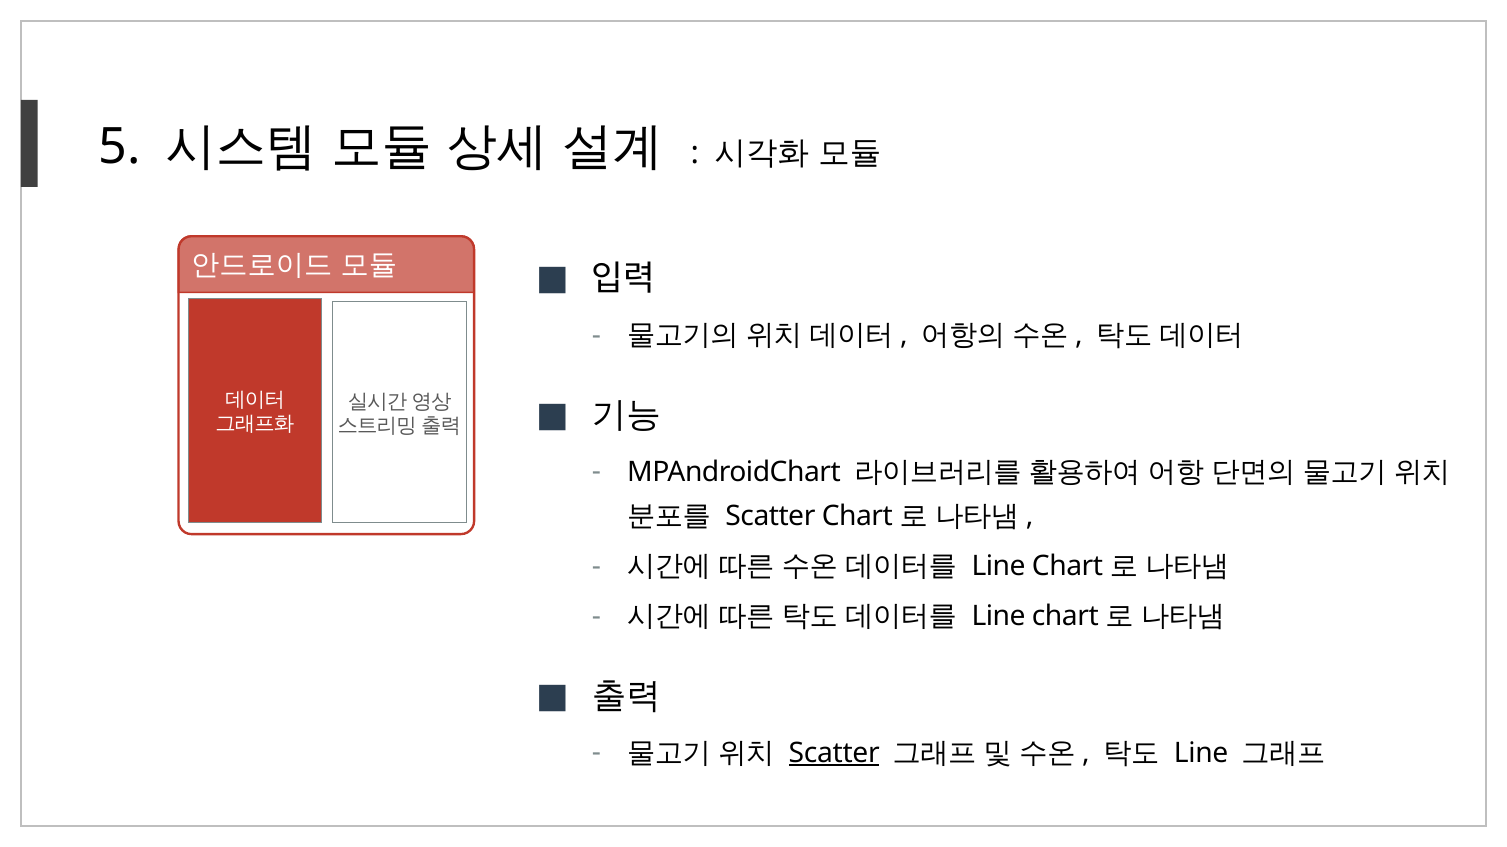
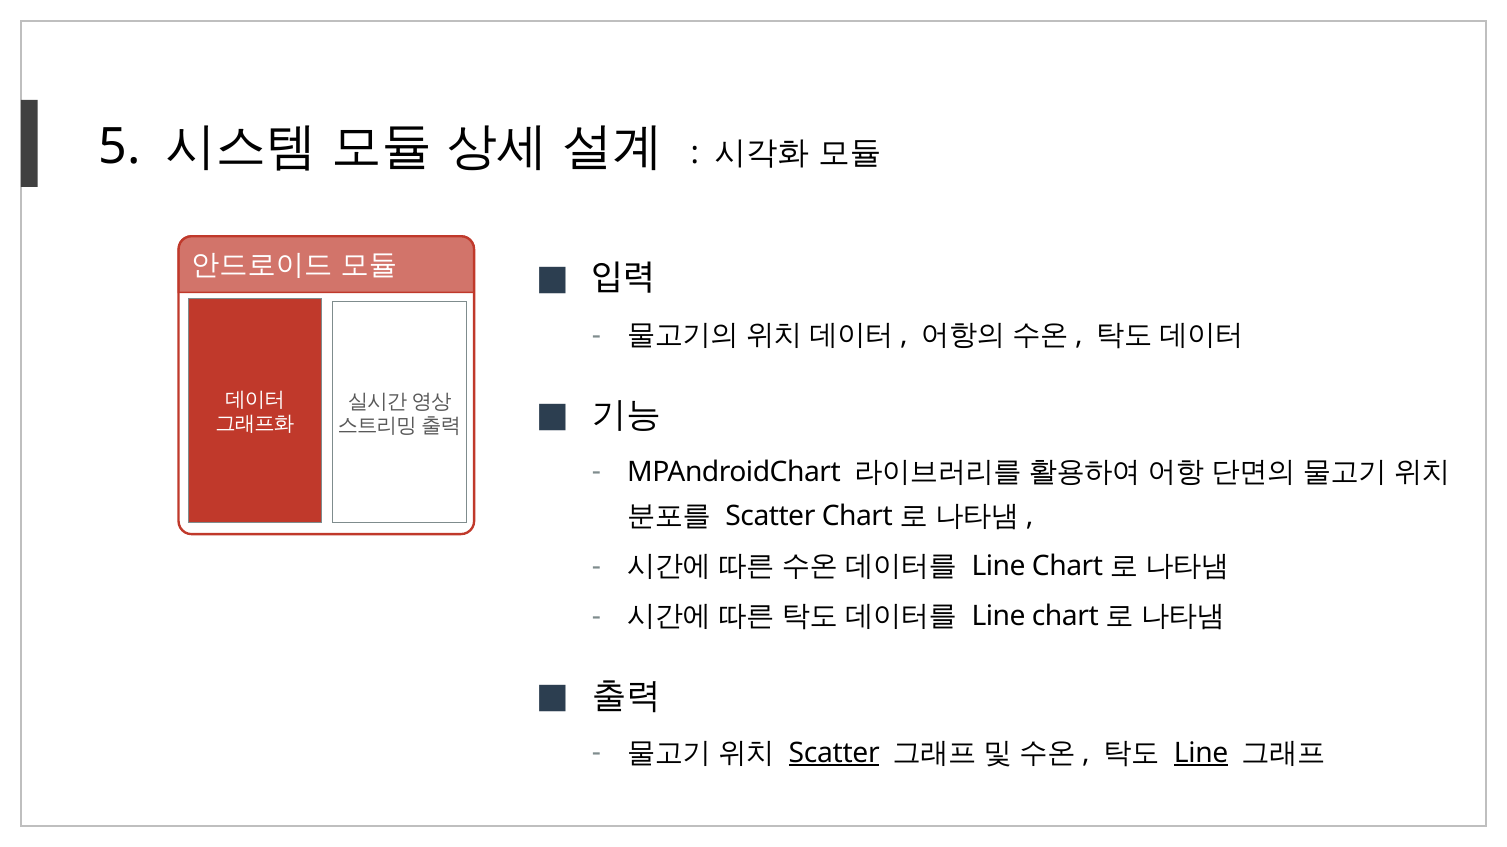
Line underline: none -> present (1201, 753)
